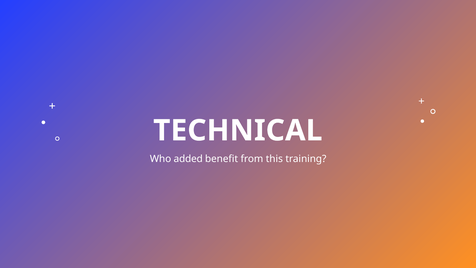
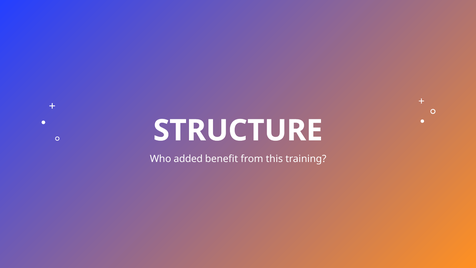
TECHNICAL: TECHNICAL -> STRUCTURE (238, 130)
